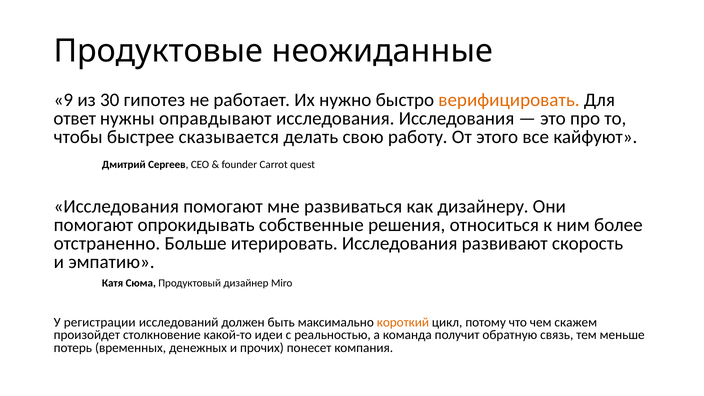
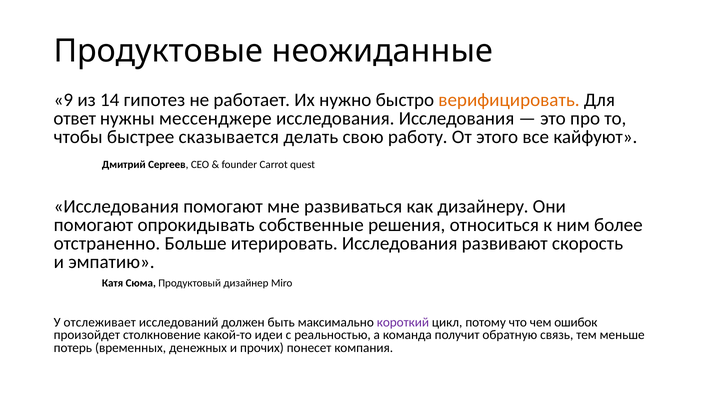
30: 30 -> 14 (110, 100)
оправдывают: оправдывают -> мессенджере (215, 118)
регистрации: регистрации -> отслеживает (100, 322)
короткий colour: orange -> purple (403, 322)
скажем: скажем -> ошибок (576, 322)
